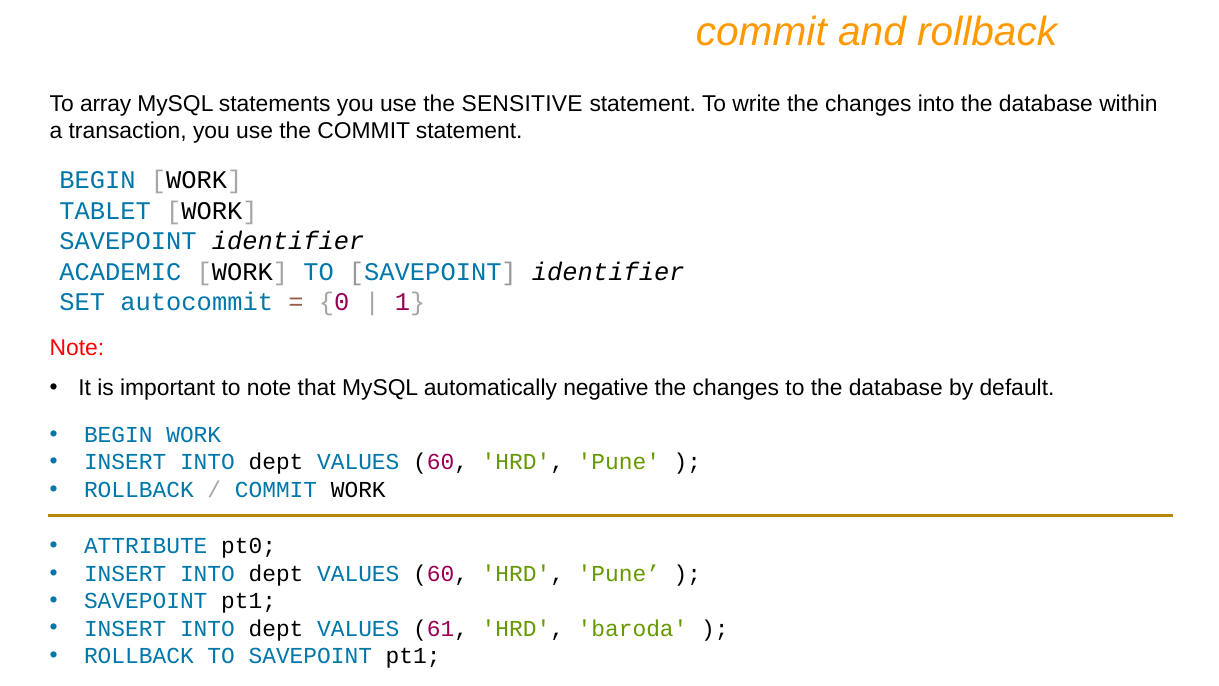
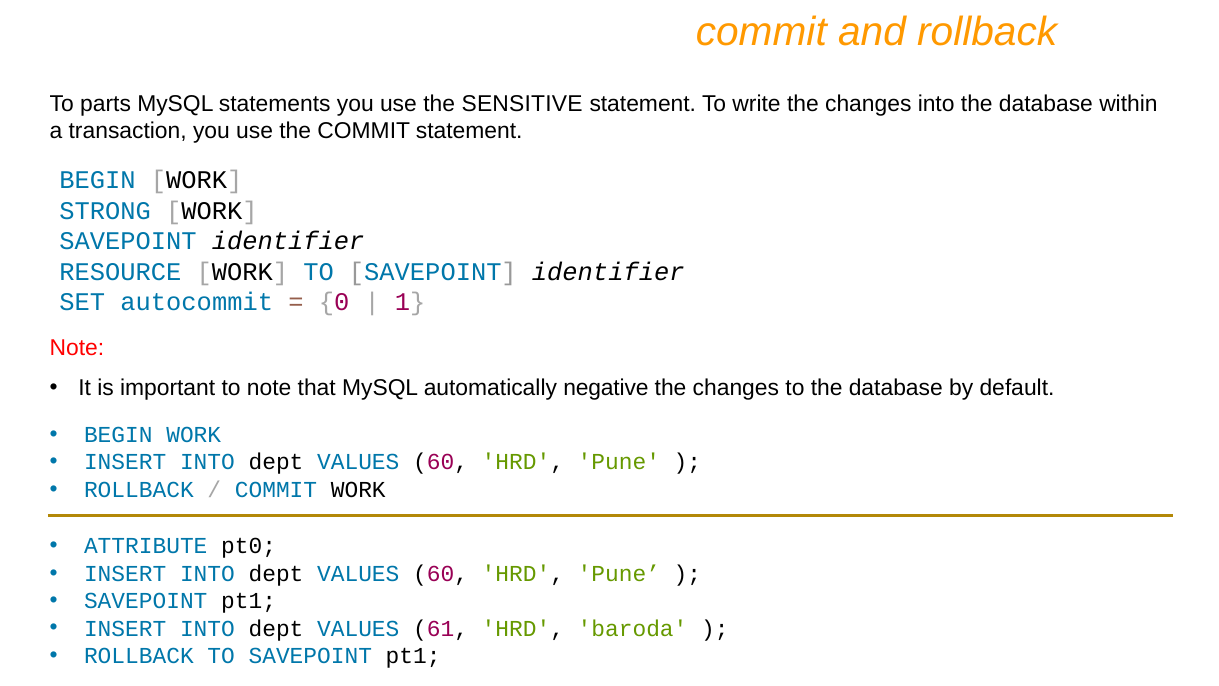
array: array -> parts (106, 104)
TABLET: TABLET -> STRONG (105, 211)
ACADEMIC: ACADEMIC -> RESOURCE (120, 272)
